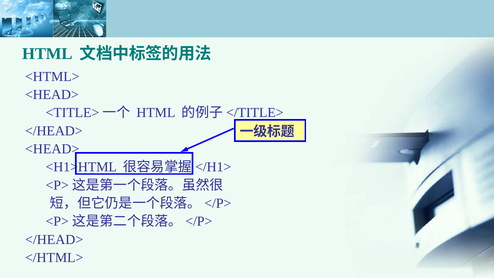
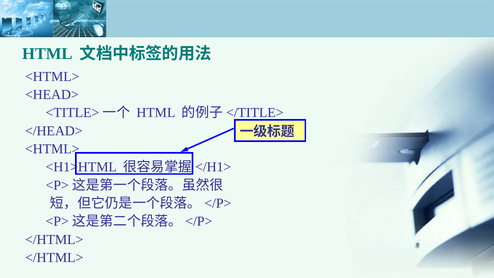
<HEAD>: <HEAD> -> <HTML> (52, 149)
</HEAD>: </HEAD> -> </HTML> (54, 240)
